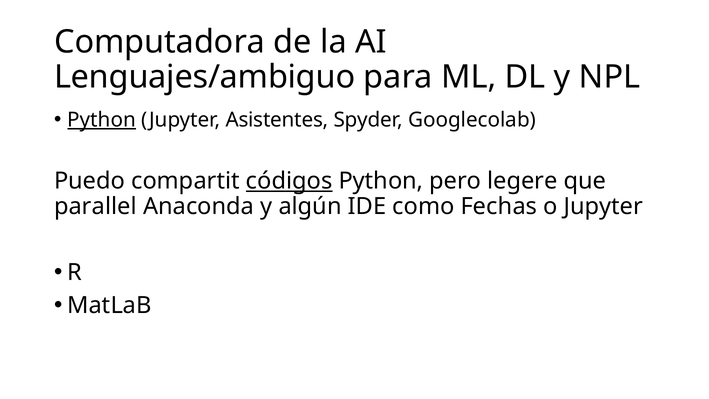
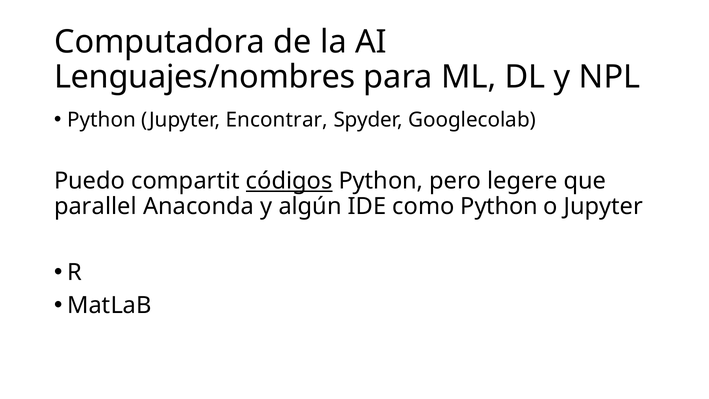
Lenguajes/ambiguo: Lenguajes/ambiguo -> Lenguajes/nombres (205, 77)
Python underline: present -> none (102, 120)
Asistentes: Asistentes -> Encontrar (277, 120)
como Fechas: Fechas -> Python (499, 206)
